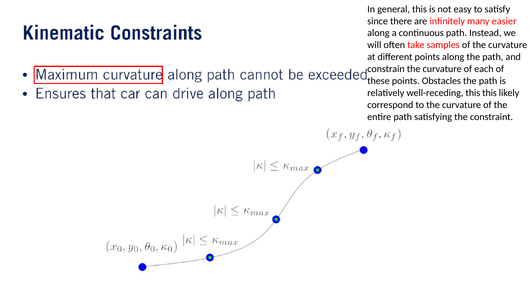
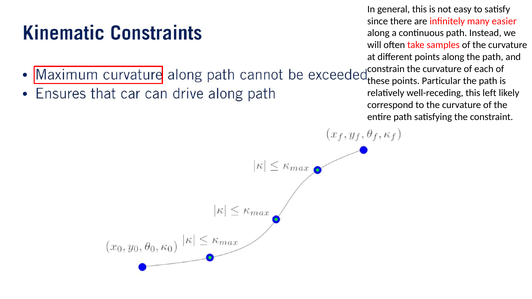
Obstacles: Obstacles -> Particular (441, 81)
this this: this -> left (489, 93)
